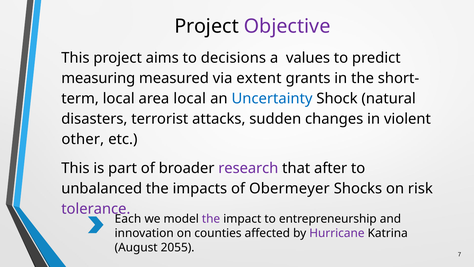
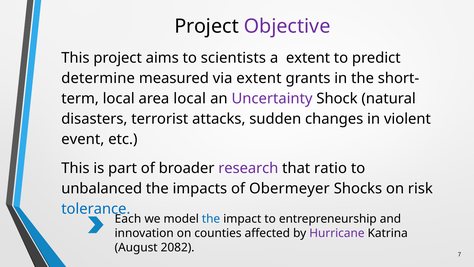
decisions: decisions -> scientists (233, 58)
a values: values -> extent (308, 58)
measuring: measuring -> determine (98, 78)
Uncertainty colour: blue -> purple (272, 98)
other: other -> event (83, 139)
after: after -> ratio (331, 168)
tolerance colour: purple -> blue (96, 209)
the colour: purple -> blue (211, 219)
2055: 2055 -> 2082 (178, 247)
